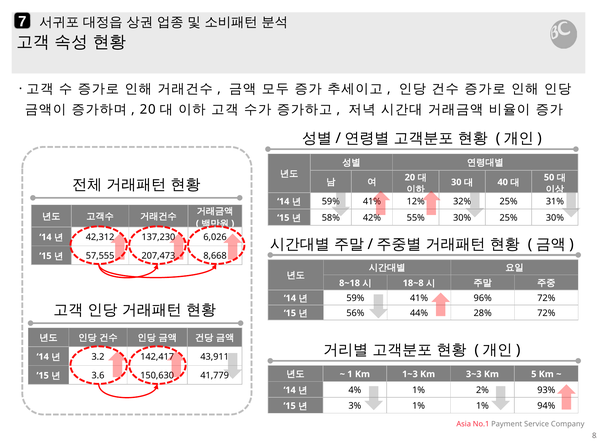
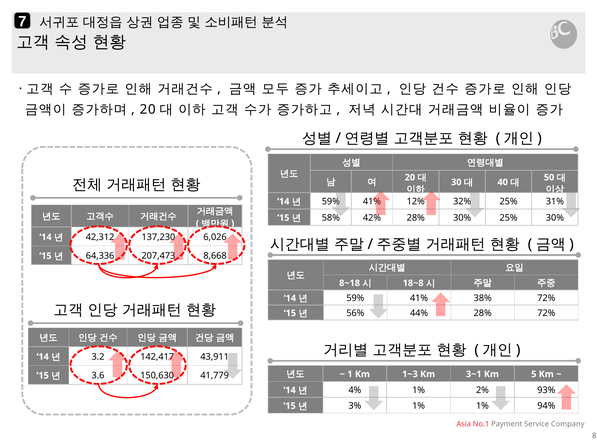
42% 55%: 55% -> 28% (416, 218)
57,555: 57,555 -> 64,336 (100, 256)
96%: 96% -> 38% (483, 298)
3~3: 3~3 -> 3~1 (474, 374)
